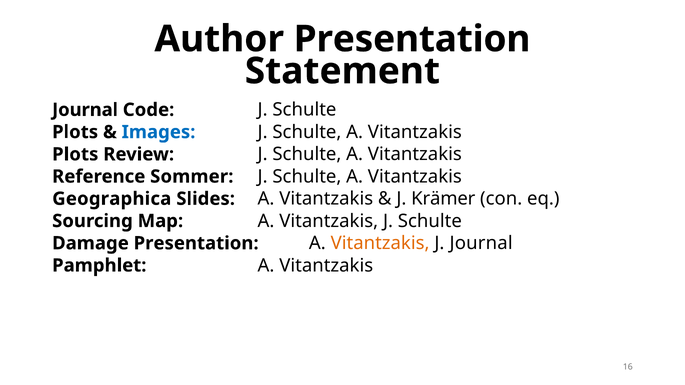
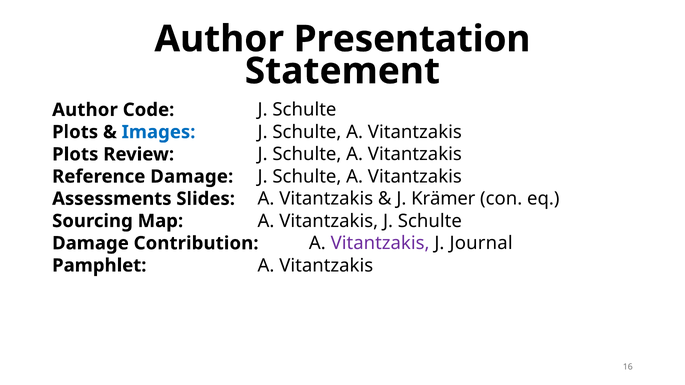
Journal: Journal -> Author (85, 110)
Reference Sommer: Sommer -> Damage (192, 177)
Geographica: Geographica -> Assessments (112, 199)
Damage Presentation: Presentation -> Contribution (196, 243)
Vitantzakis colour: orange -> purple (380, 243)
